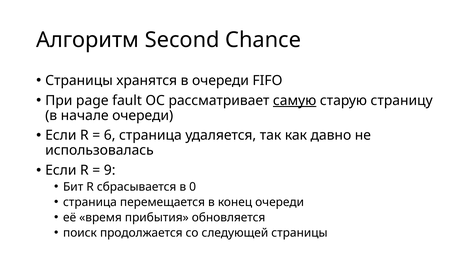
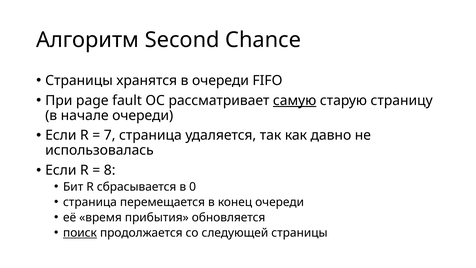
6: 6 -> 7 (110, 135)
9: 9 -> 8 (110, 170)
поиск underline: none -> present (80, 233)
